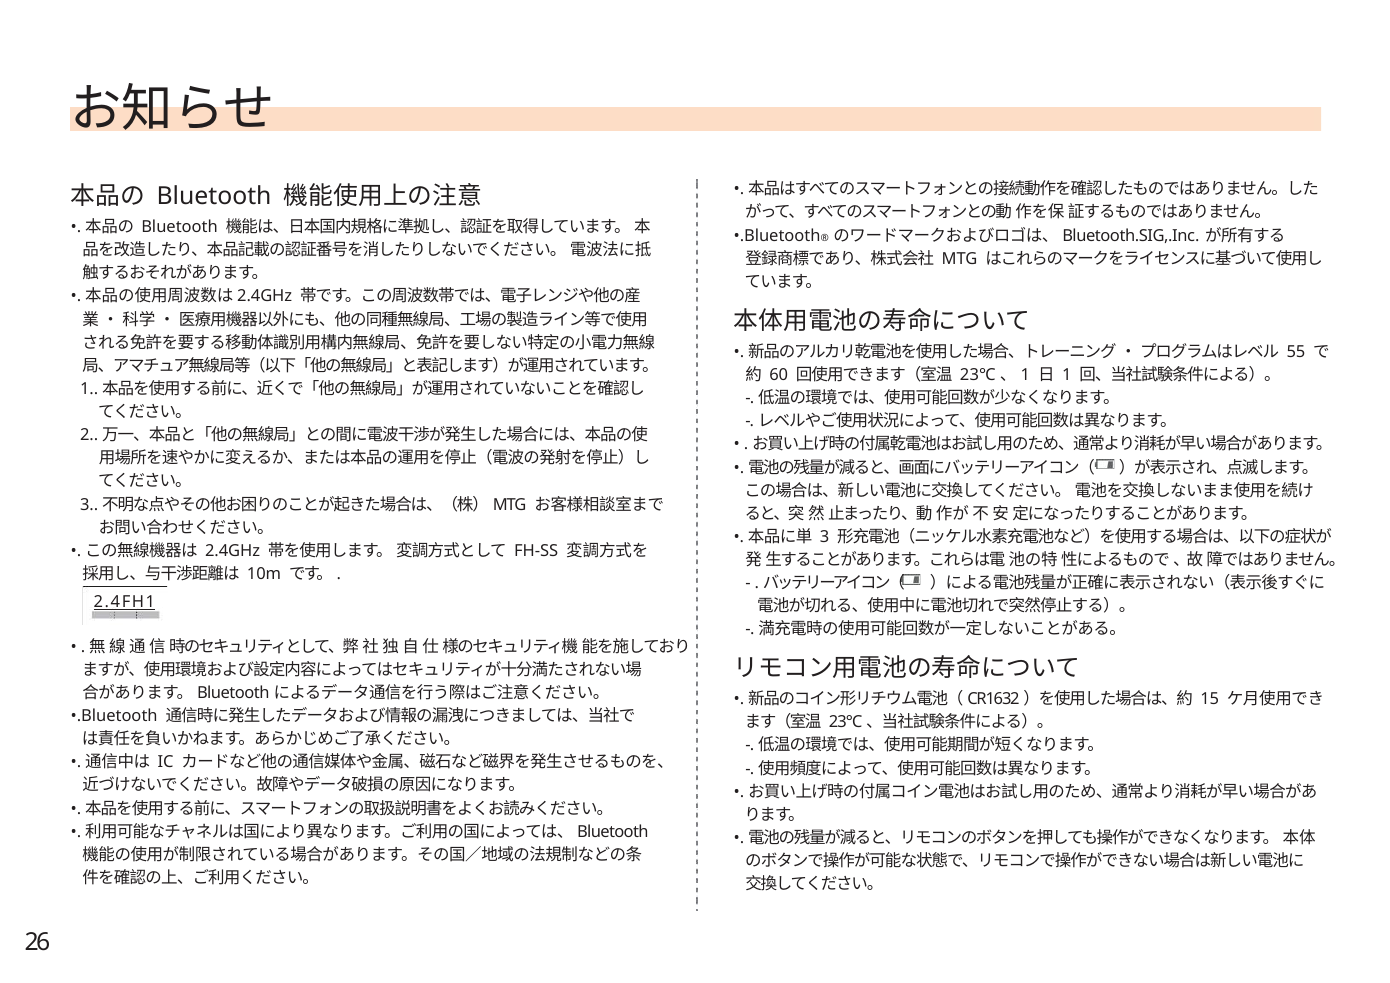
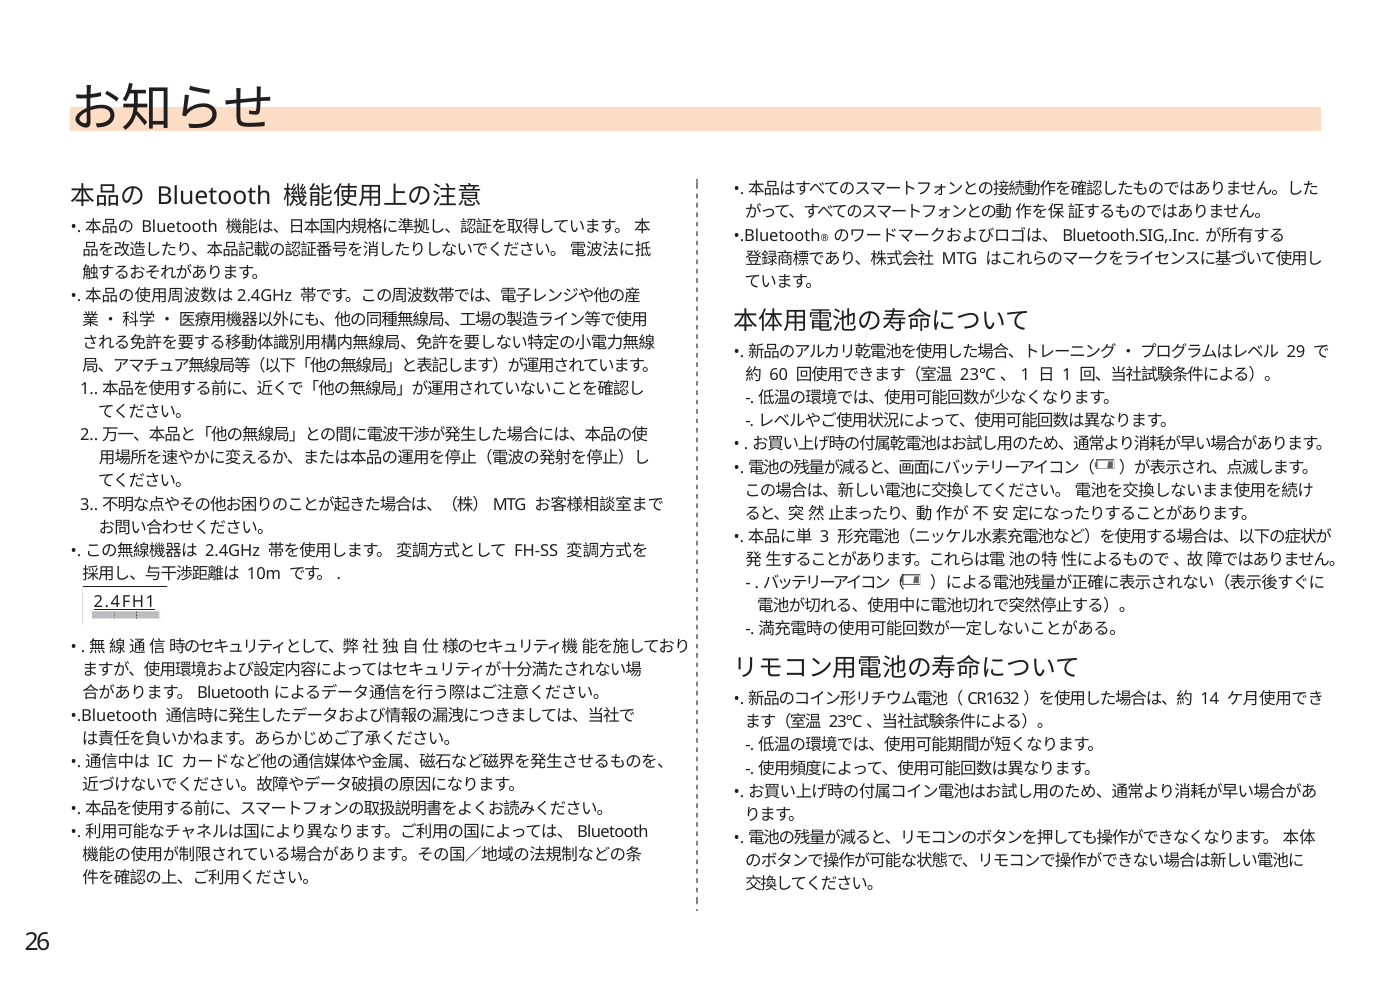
55: 55 -> 29 (1296, 352)
15: 15 -> 14 (1210, 700)
